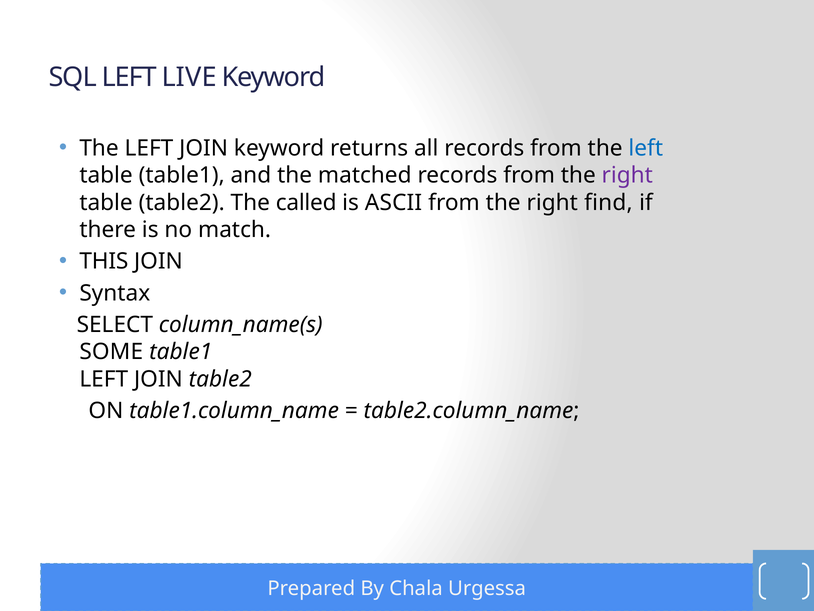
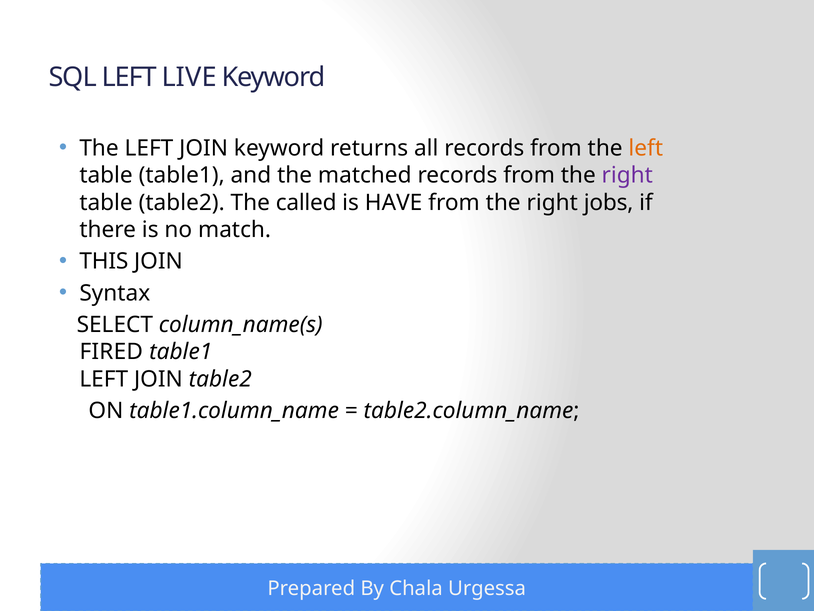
left colour: blue -> orange (646, 148)
ASCII: ASCII -> HAVE (394, 202)
find: find -> jobs (609, 202)
SOME: SOME -> FIRED (111, 352)
